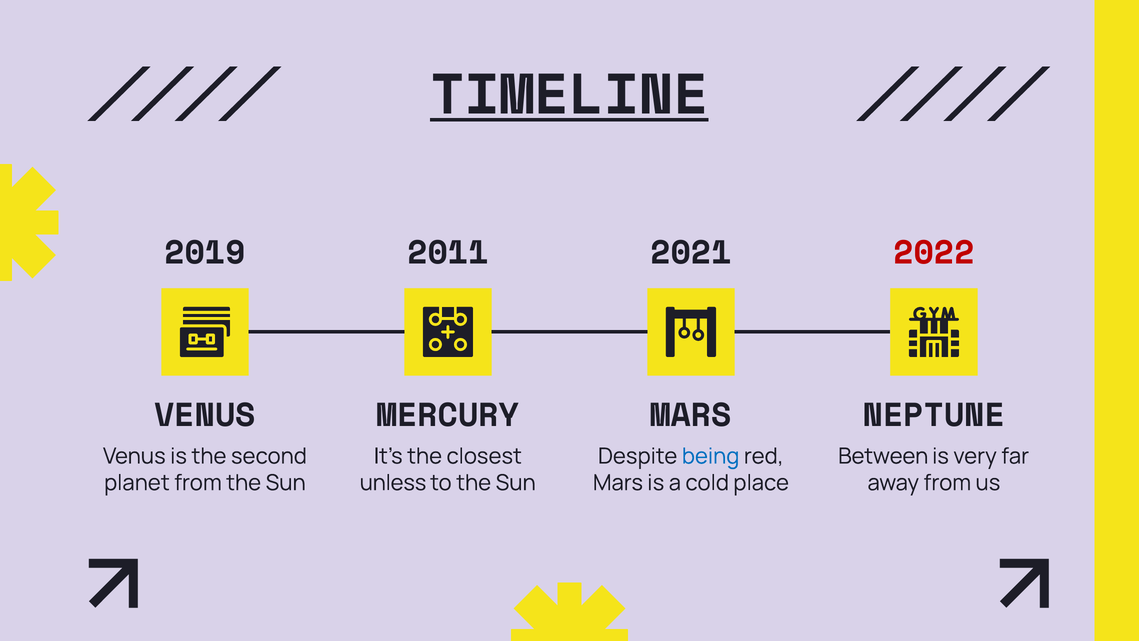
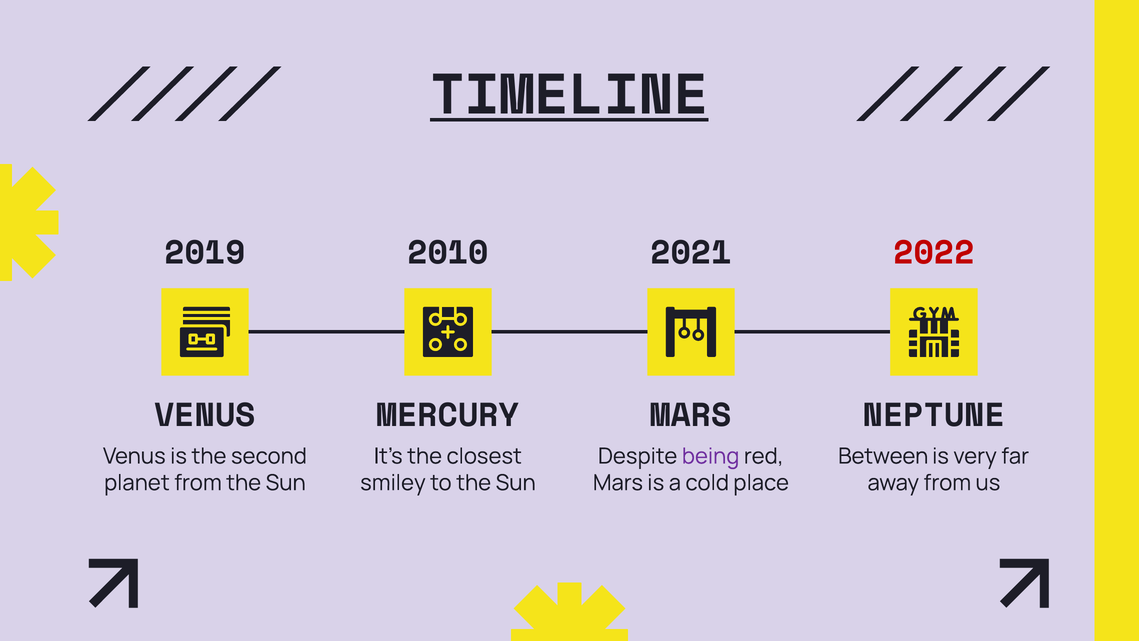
2011: 2011 -> 2010 (448, 252)
being colour: blue -> purple (711, 456)
unless: unless -> smiley (393, 483)
